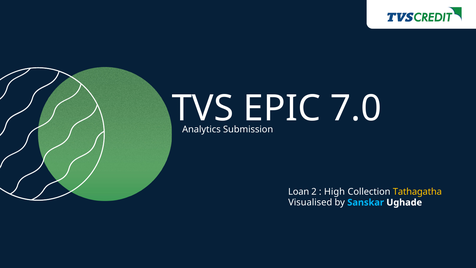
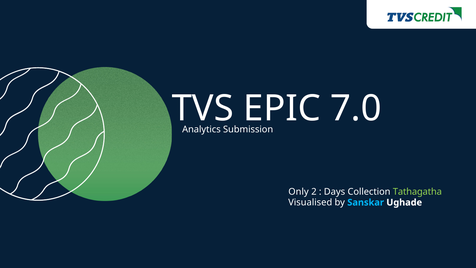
Loan: Loan -> Only (299, 192)
High: High -> Days (335, 192)
Tathagatha colour: yellow -> light green (417, 192)
